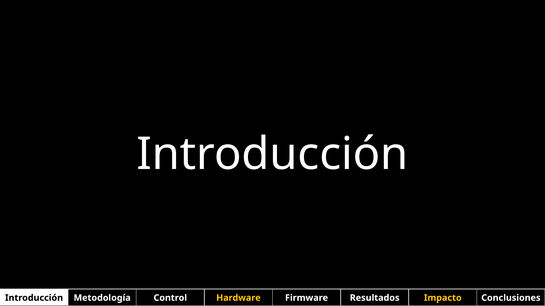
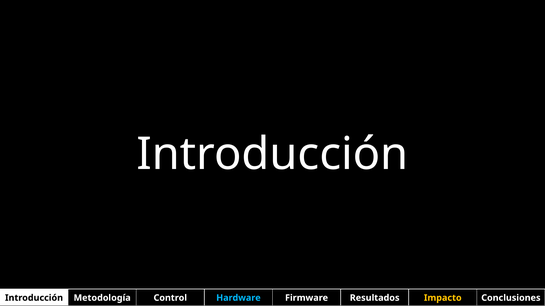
Hardware colour: yellow -> light blue (238, 298)
